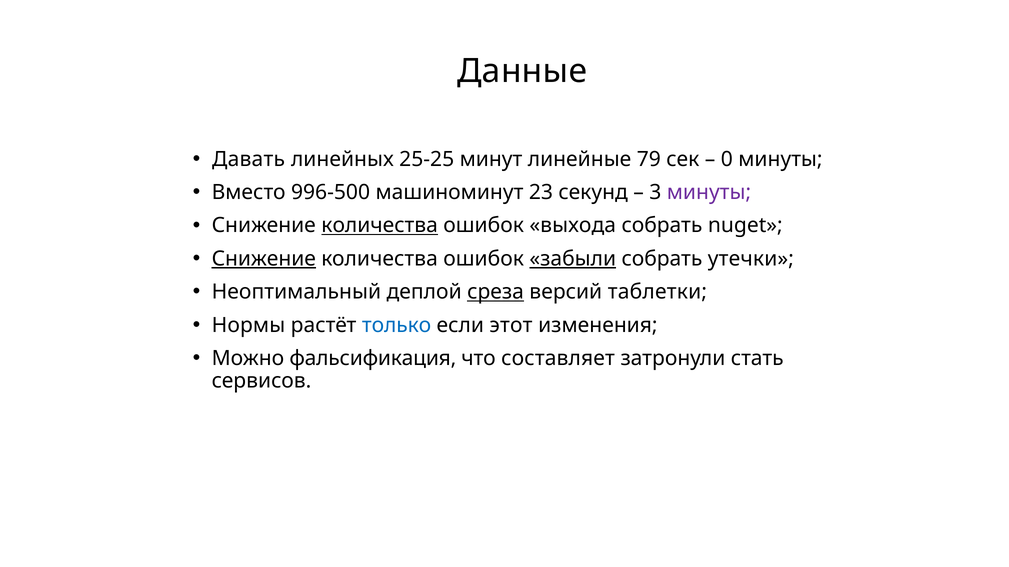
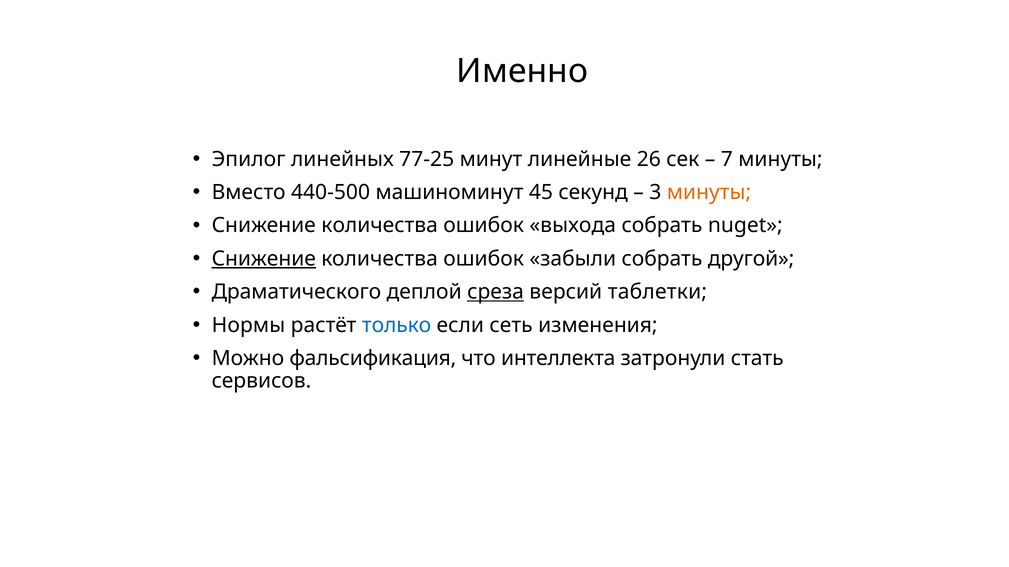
Данные: Данные -> Именно (522, 71)
Давать: Давать -> Эпилог (249, 159)
25-25: 25-25 -> 77-25 (427, 159)
79: 79 -> 26 (649, 159)
0: 0 -> 7 (727, 159)
996-500: 996-500 -> 440-500 (331, 193)
23: 23 -> 45 (541, 193)
минуты colour: purple -> orange (709, 193)
количества underline: present -> none (380, 226)
забыли underline: present -> none (573, 259)
утечки: утечки -> другой (751, 259)
Неоптимальный: Неоптимальный -> Драматического (296, 292)
этот: этот -> сеть (511, 325)
составляет: составляет -> интеллекта (558, 359)
